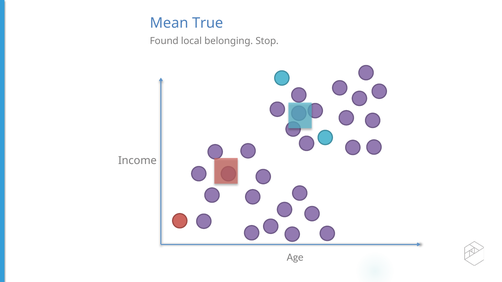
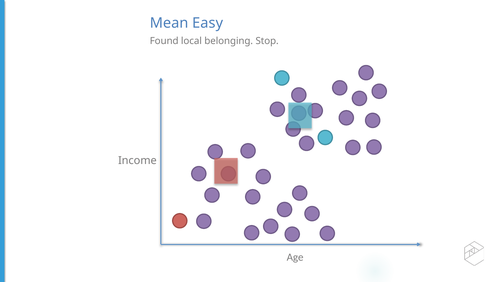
True: True -> Easy (208, 23)
